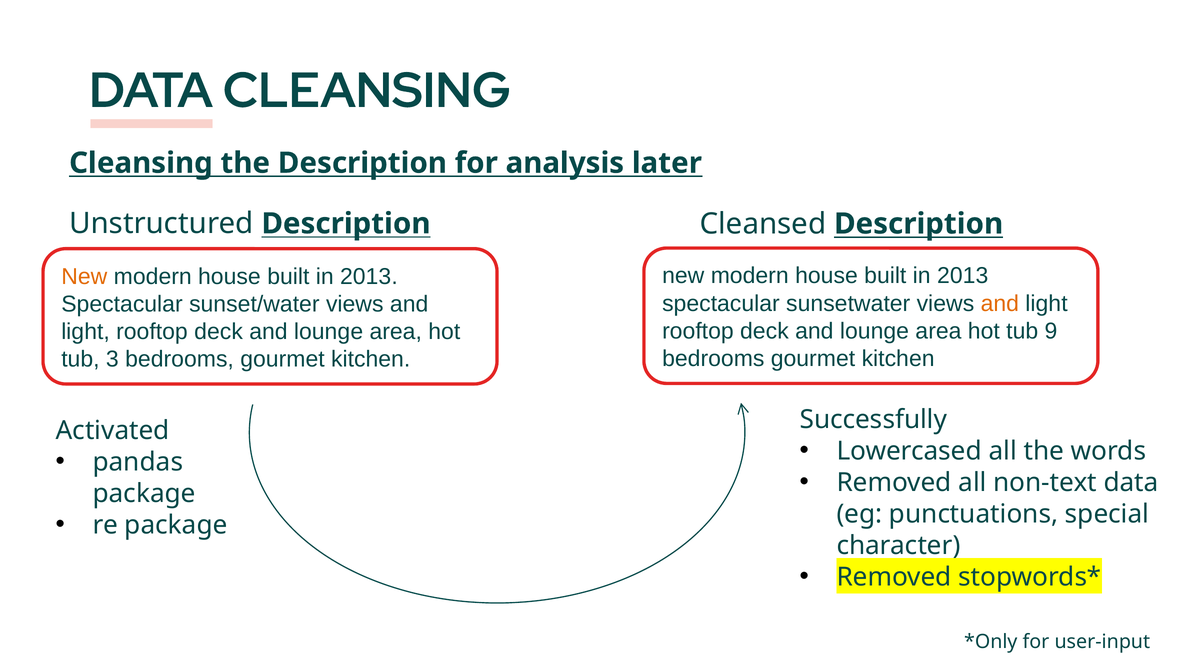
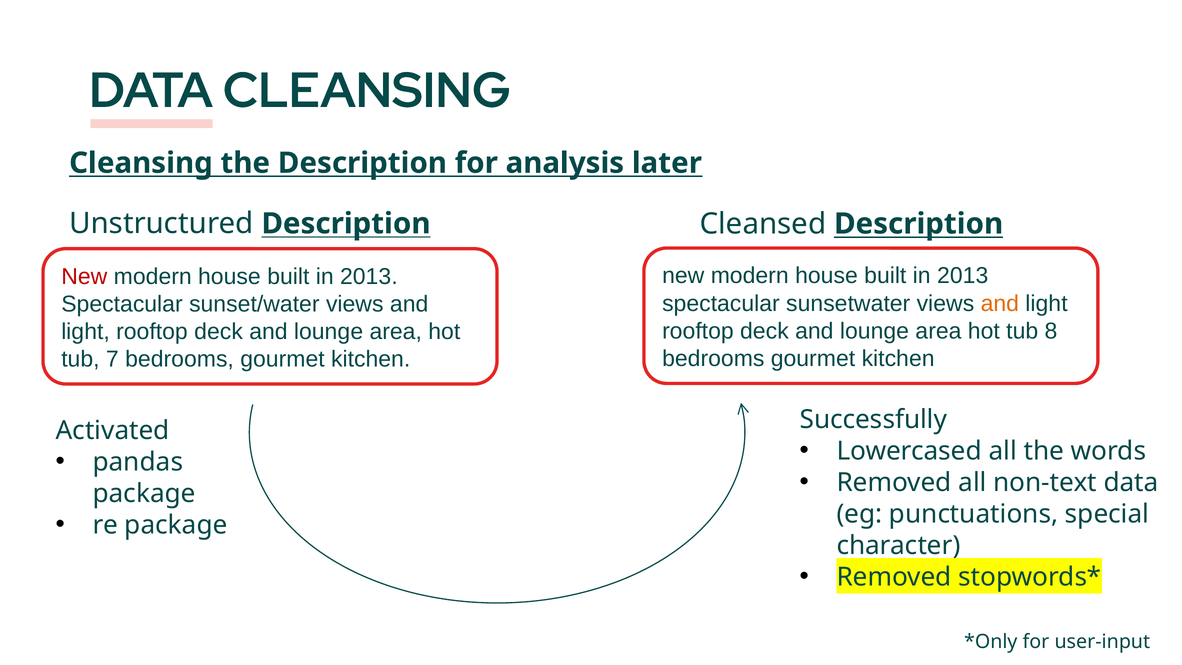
New colour: orange -> red (84, 276)
9: 9 -> 8 (1051, 331)
3: 3 -> 7 (112, 359)
